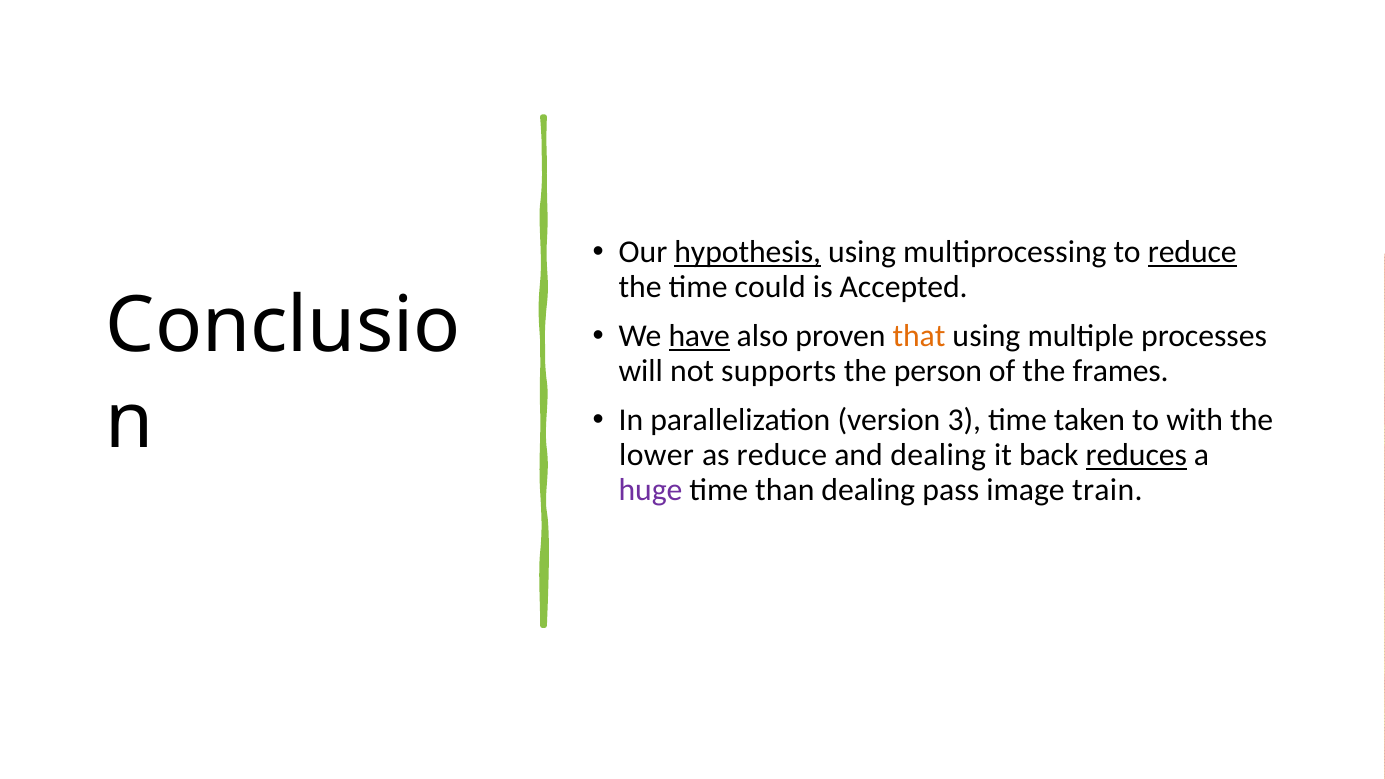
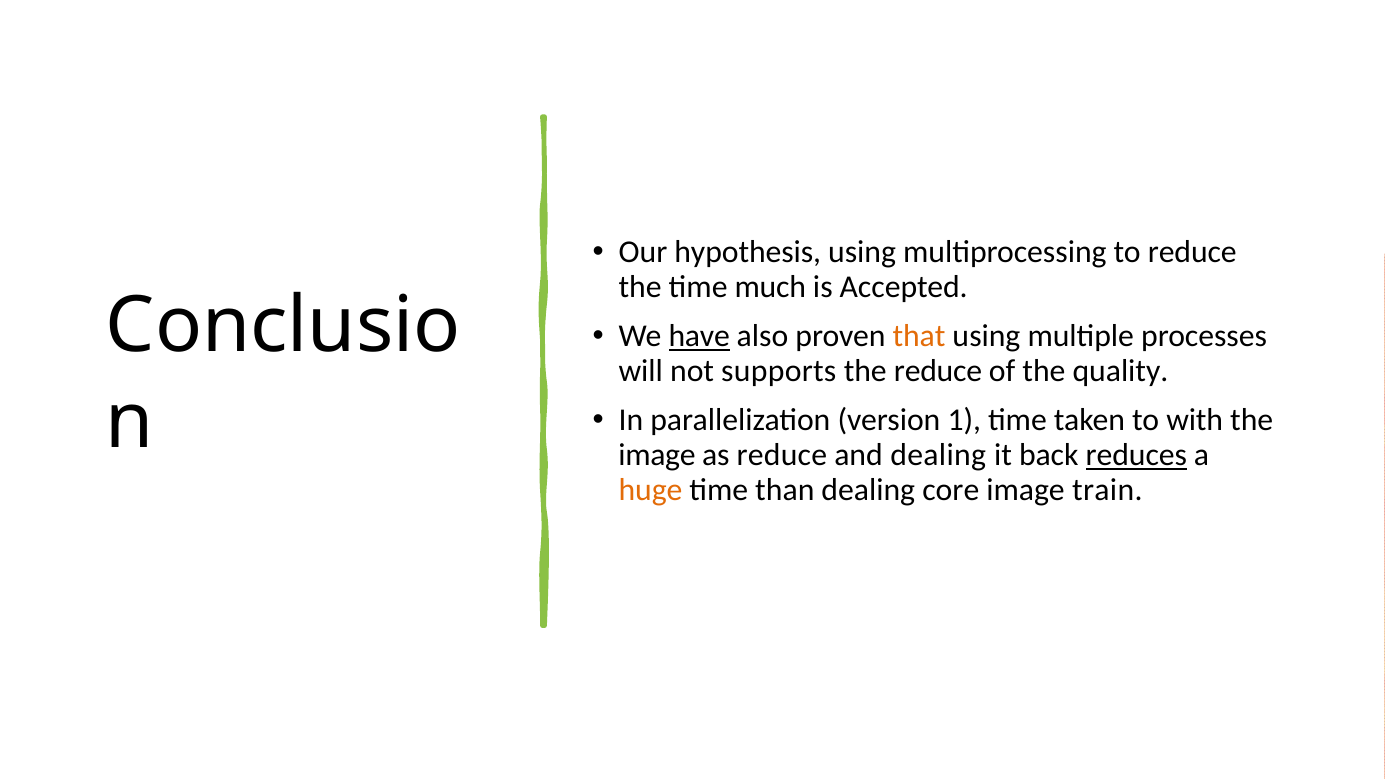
hypothesis underline: present -> none (748, 252)
reduce underline: present -> none (1192, 252)
could: could -> much (770, 287)
the person: person -> reduce (938, 371)
frames: frames -> quality (1120, 371)
3: 3 -> 1 (964, 420)
lower: lower -> image (657, 455)
huge colour: purple -> orange (651, 490)
pass: pass -> core (951, 490)
